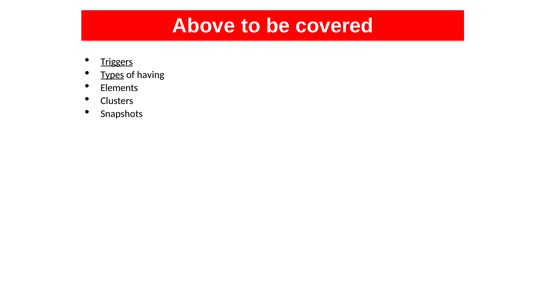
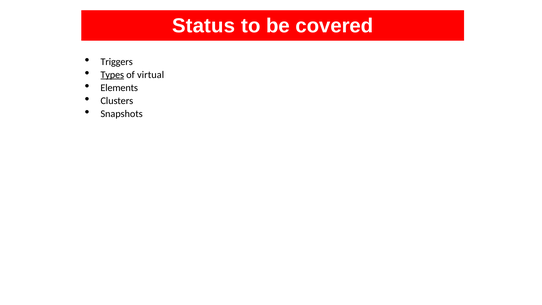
Above: Above -> Status (204, 26)
Triggers underline: present -> none (117, 62)
having: having -> virtual (151, 75)
